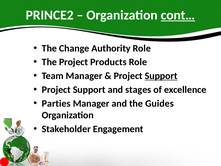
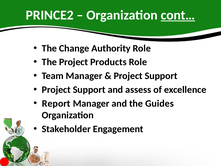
Support underline: present -> none (161, 76)
stages: stages -> assess (138, 90)
Parties: Parties -> Report (56, 103)
